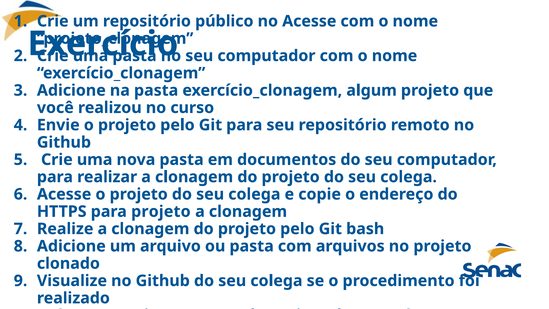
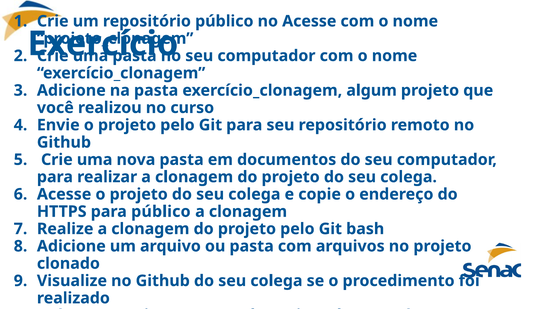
para projeto: projeto -> público (161, 211)
